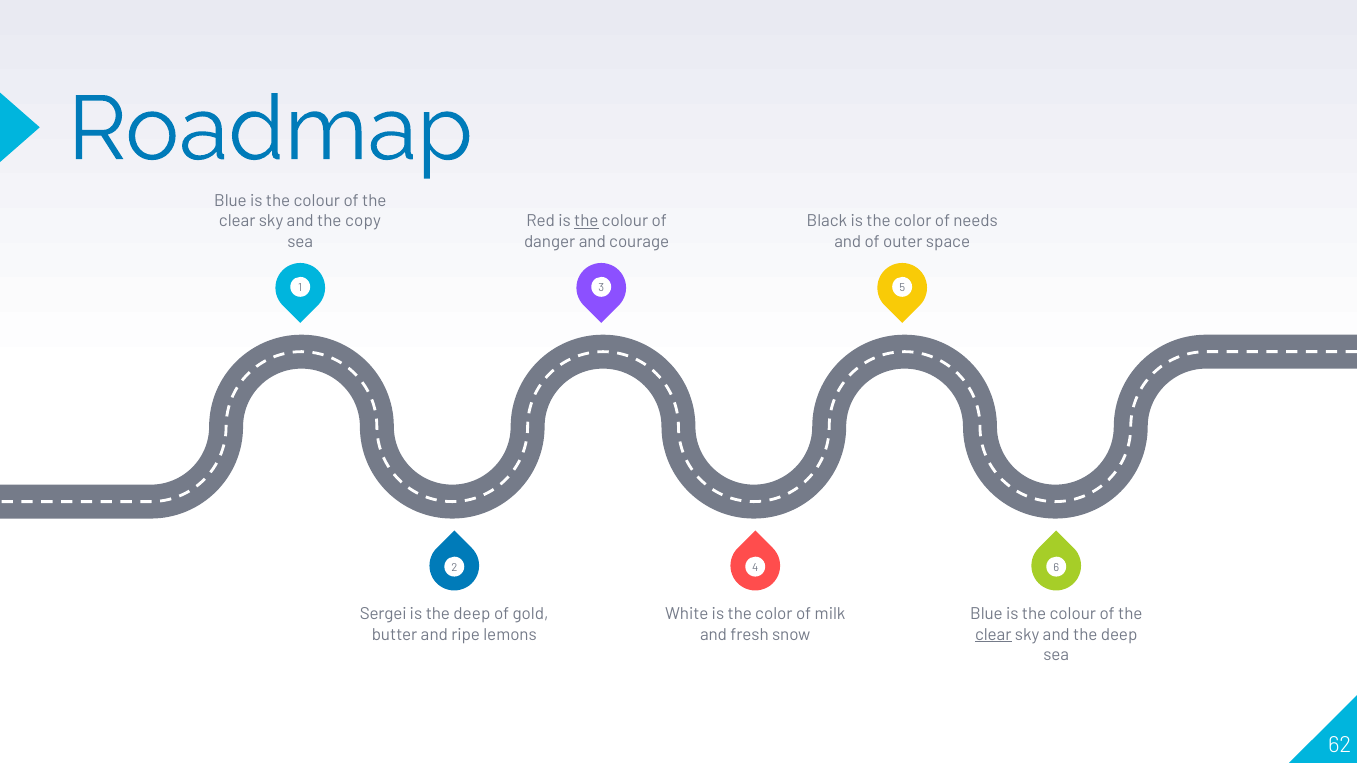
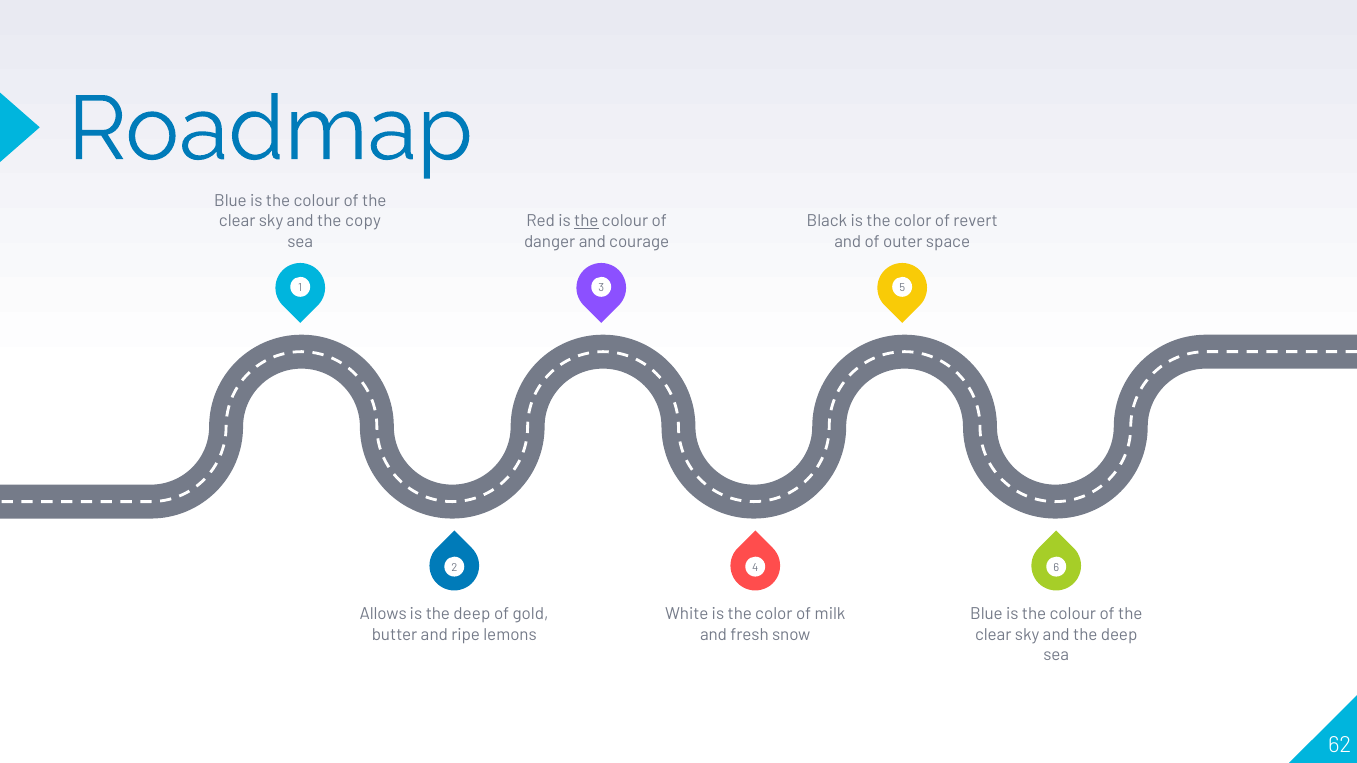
needs: needs -> revert (976, 221)
Sergei: Sergei -> Allows (383, 614)
clear underline: present -> none (993, 635)
